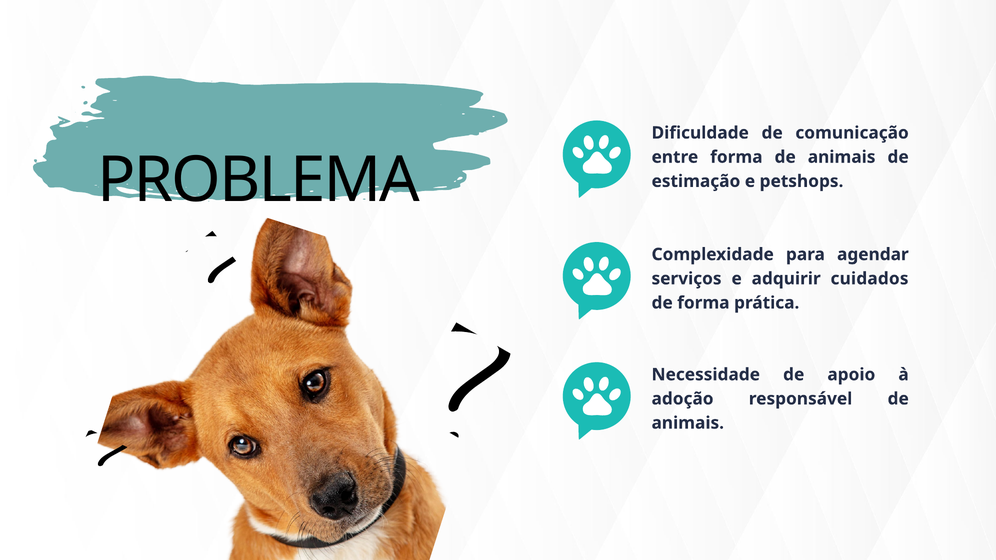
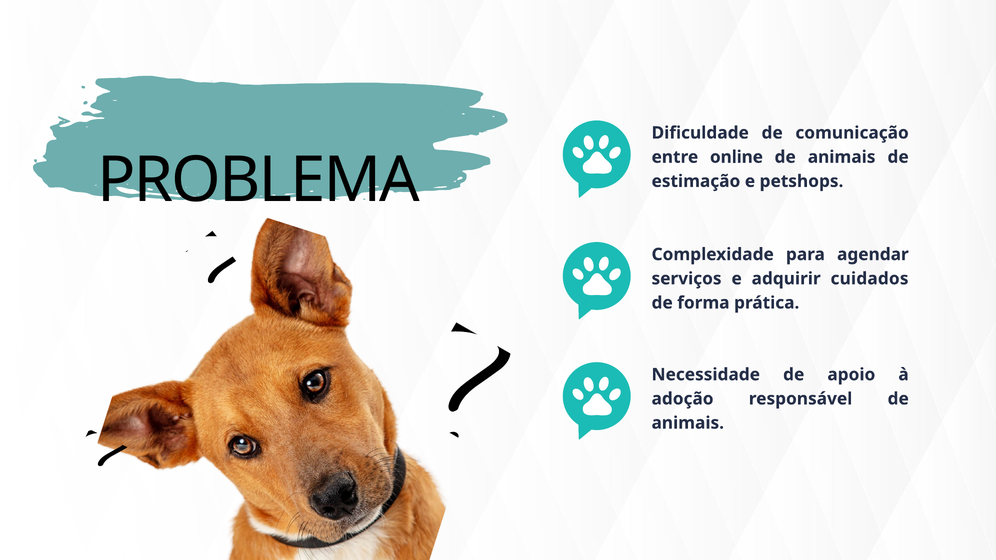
entre forma: forma -> online (736, 157)
